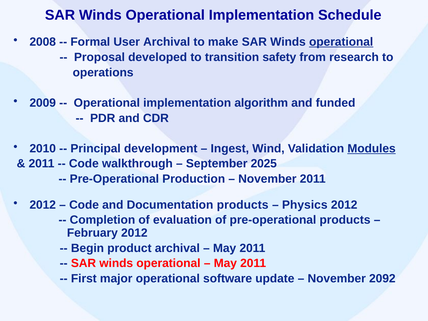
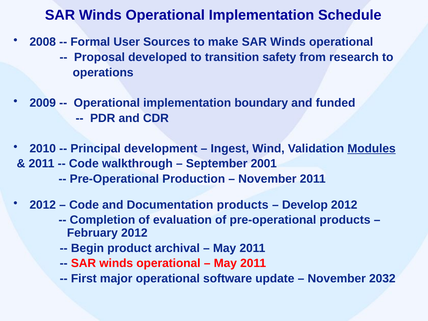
User Archival: Archival -> Sources (167, 42)
operational underline: present -> none (341, 42)
algorithm: algorithm -> boundary (261, 103)
2025: 2025 -> 2001 (264, 164)
Physics: Physics -> Develop (305, 205)
2092: 2092 -> 2032 (382, 279)
